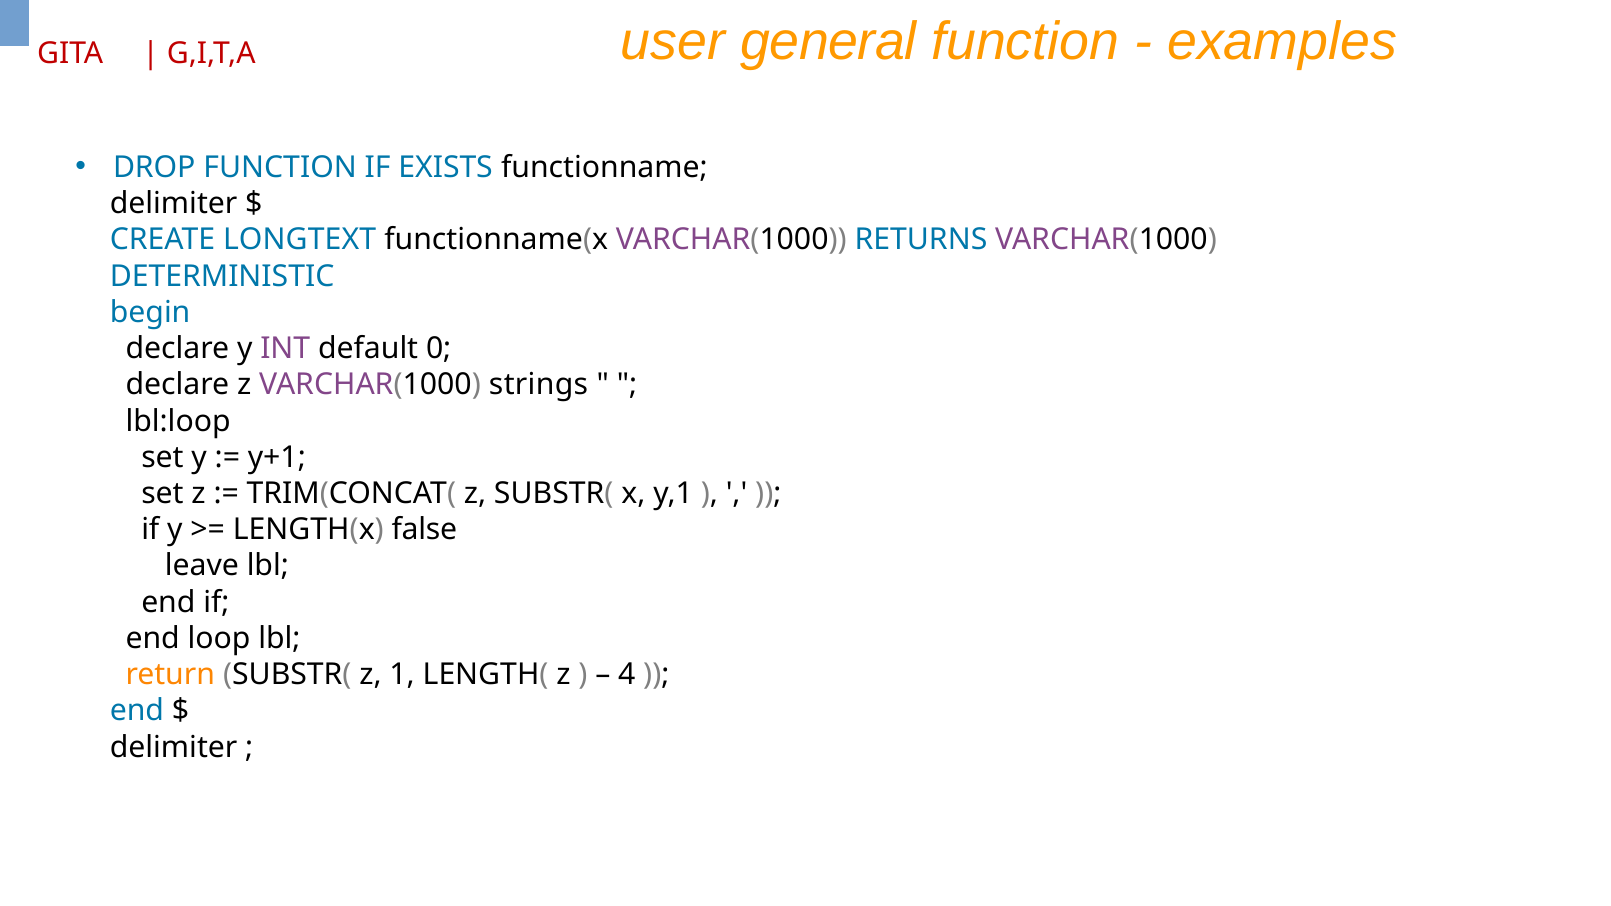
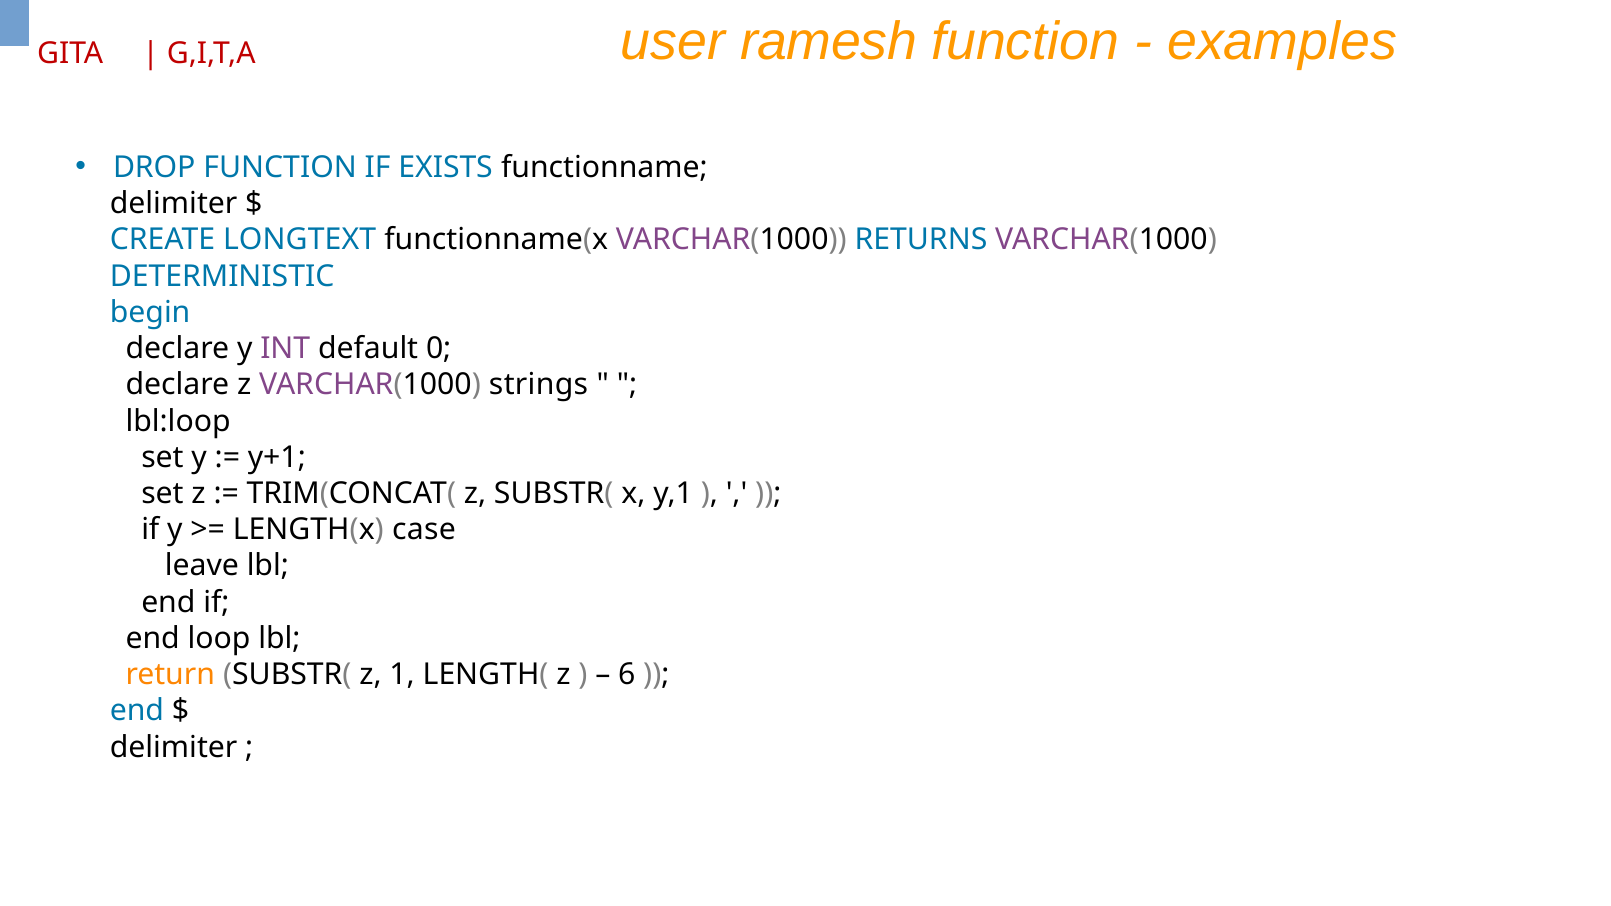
general: general -> ramesh (828, 42)
false: false -> case (424, 530)
4: 4 -> 6 (627, 675)
